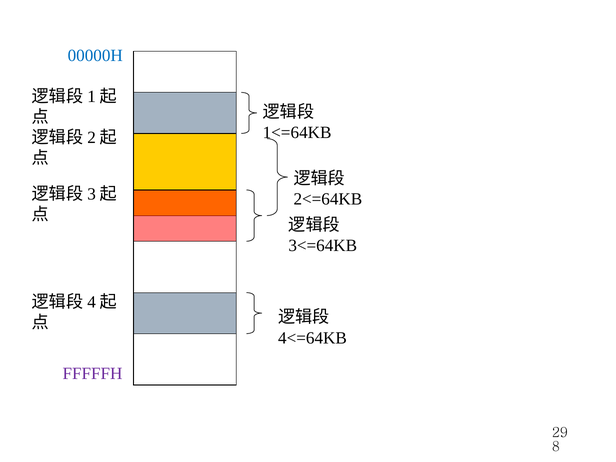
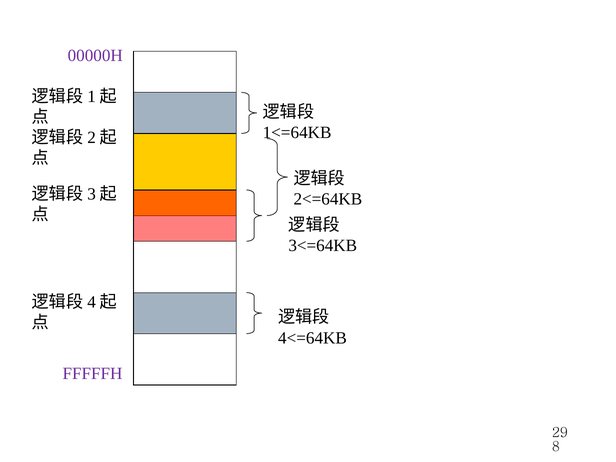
00000H colour: blue -> purple (95, 56)
